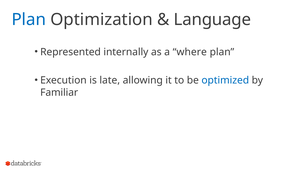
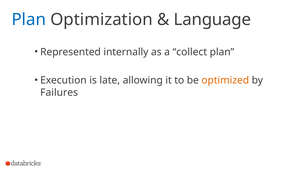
where: where -> collect (190, 52)
optimized colour: blue -> orange (225, 81)
Familiar: Familiar -> Failures (59, 93)
